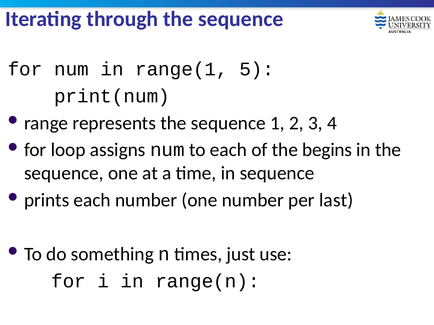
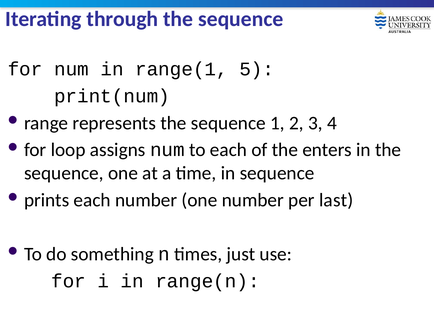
begins: begins -> enters (327, 150)
